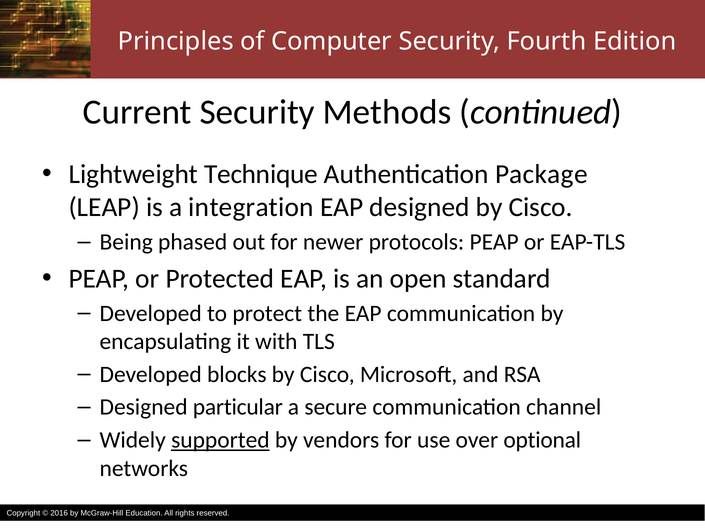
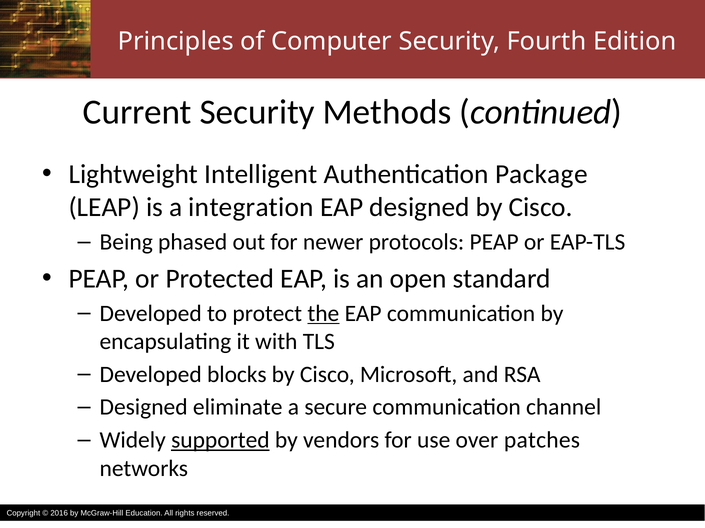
Technique: Technique -> Intelligent (261, 175)
the underline: none -> present (323, 314)
particular: particular -> eliminate (238, 408)
optional: optional -> patches (542, 441)
